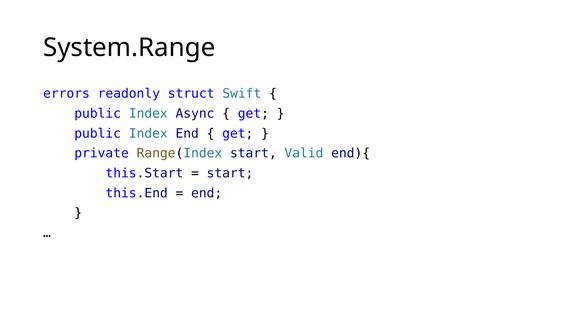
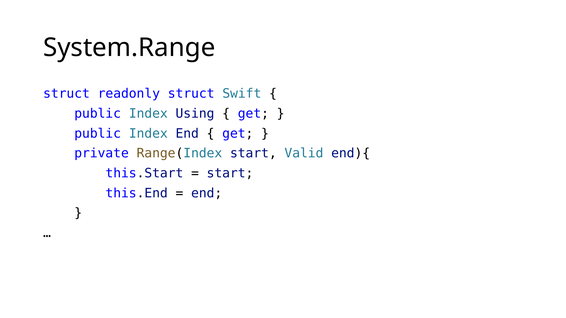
errors: errors -> struct (67, 94)
Async: Async -> Using (195, 114)
